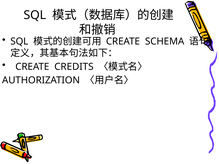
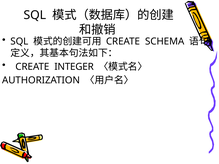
CREDITS: CREDITS -> INTEGER (74, 67)
